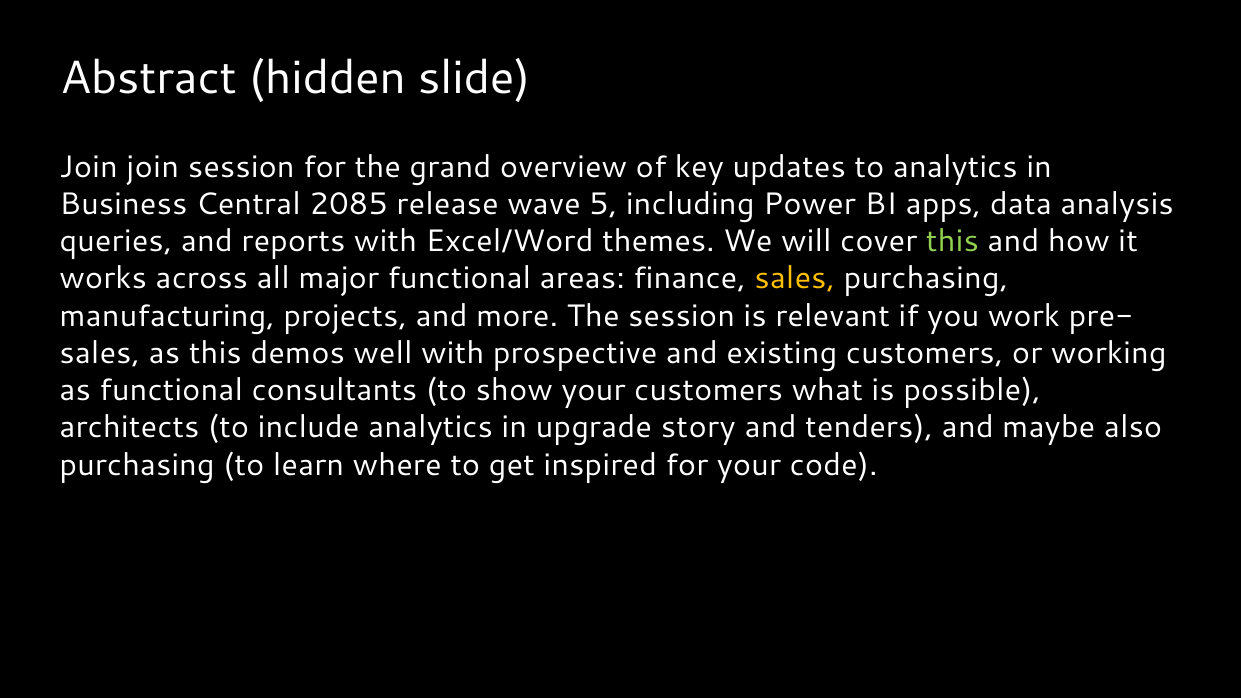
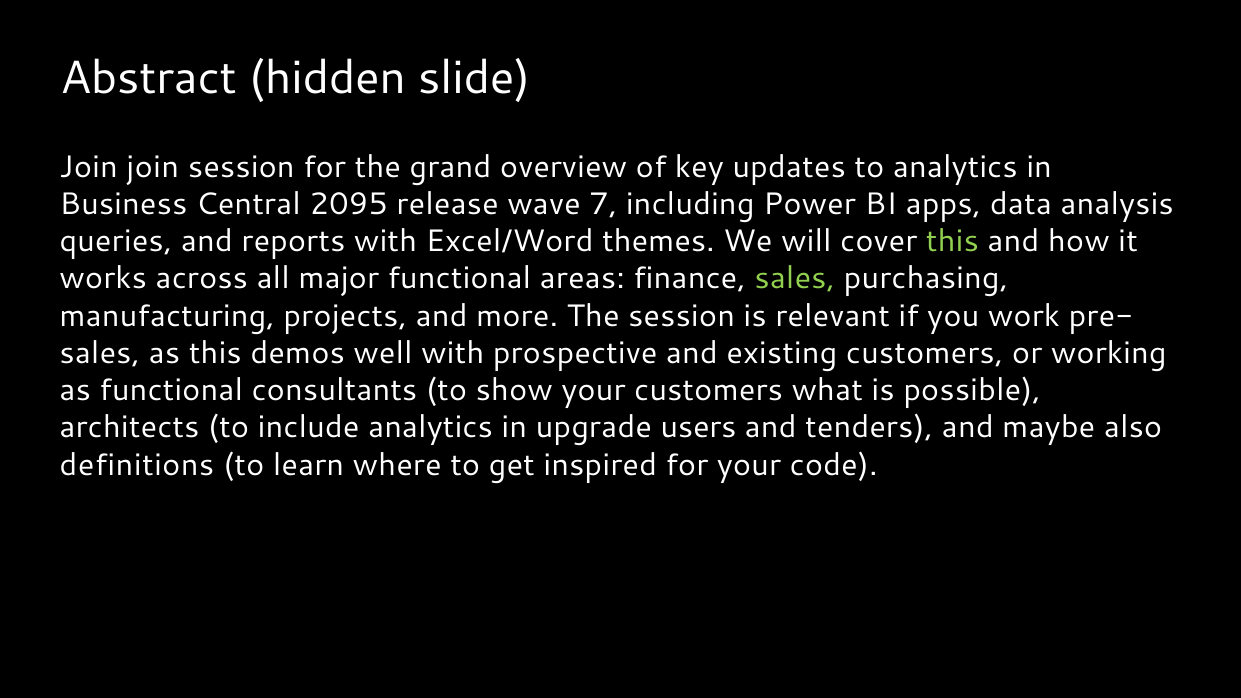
2085: 2085 -> 2095 (349, 204)
5: 5 -> 7 (603, 204)
sales colour: yellow -> light green (795, 279)
story: story -> users (699, 428)
purchasing: purchasing -> definitions (137, 465)
